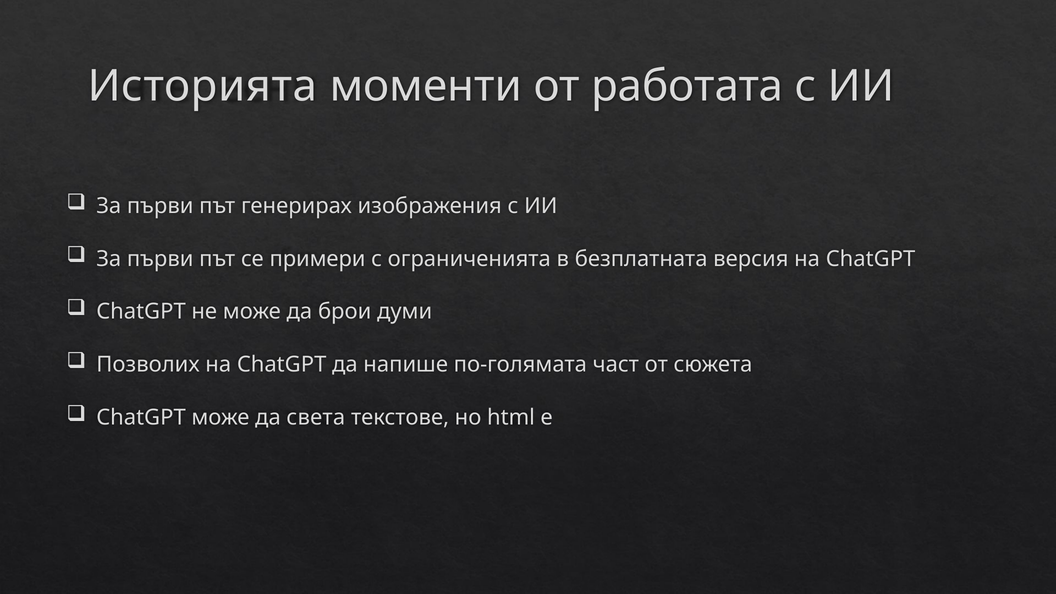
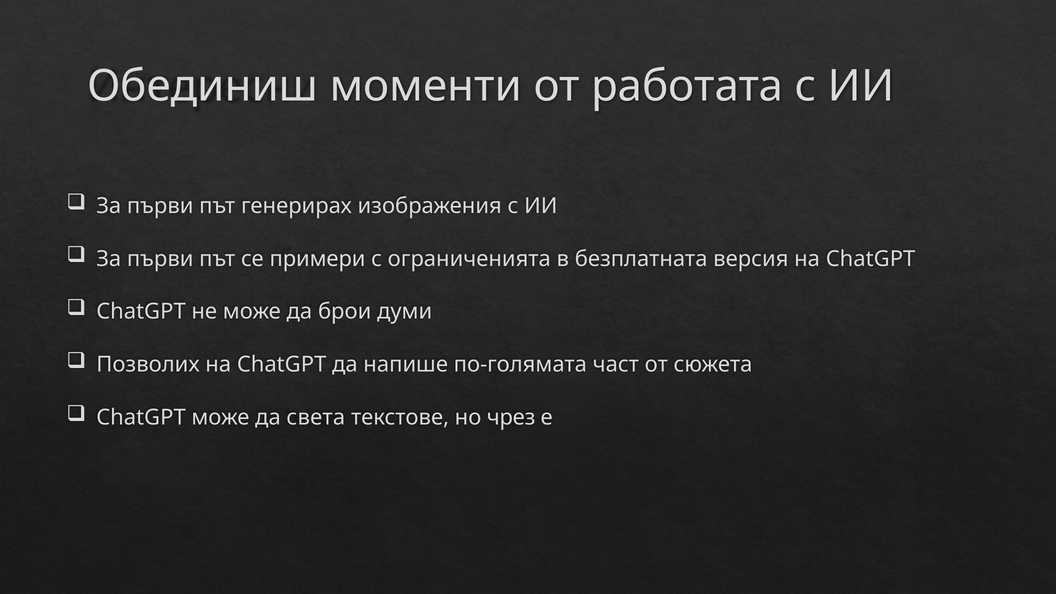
Историята: Историята -> Обединиш (203, 86)
html: html -> чрез (511, 417)
